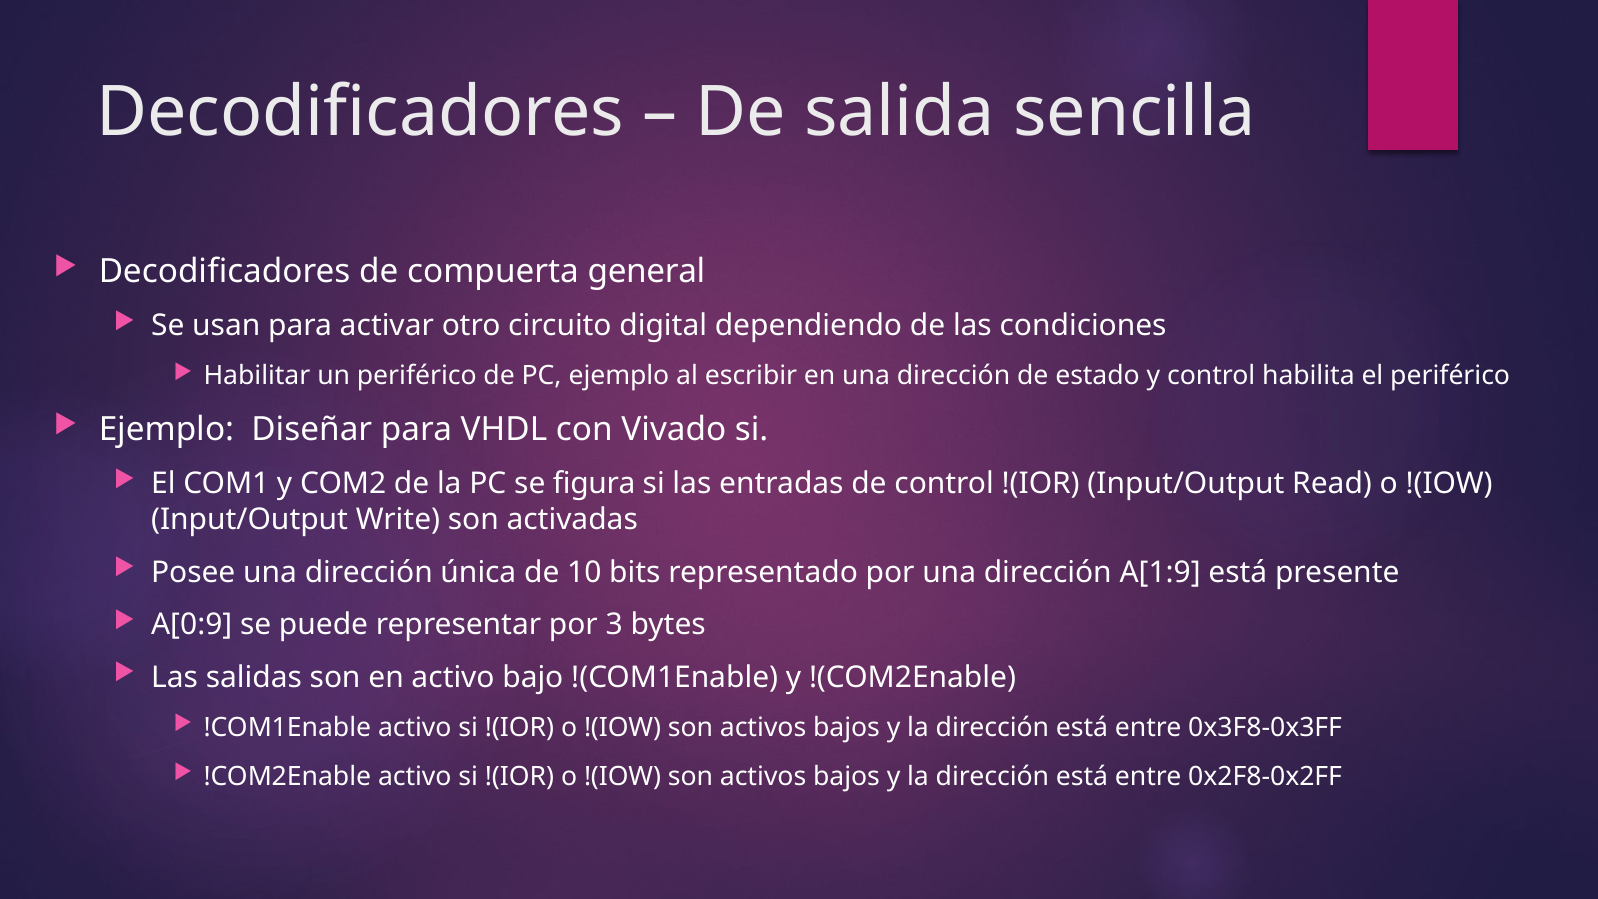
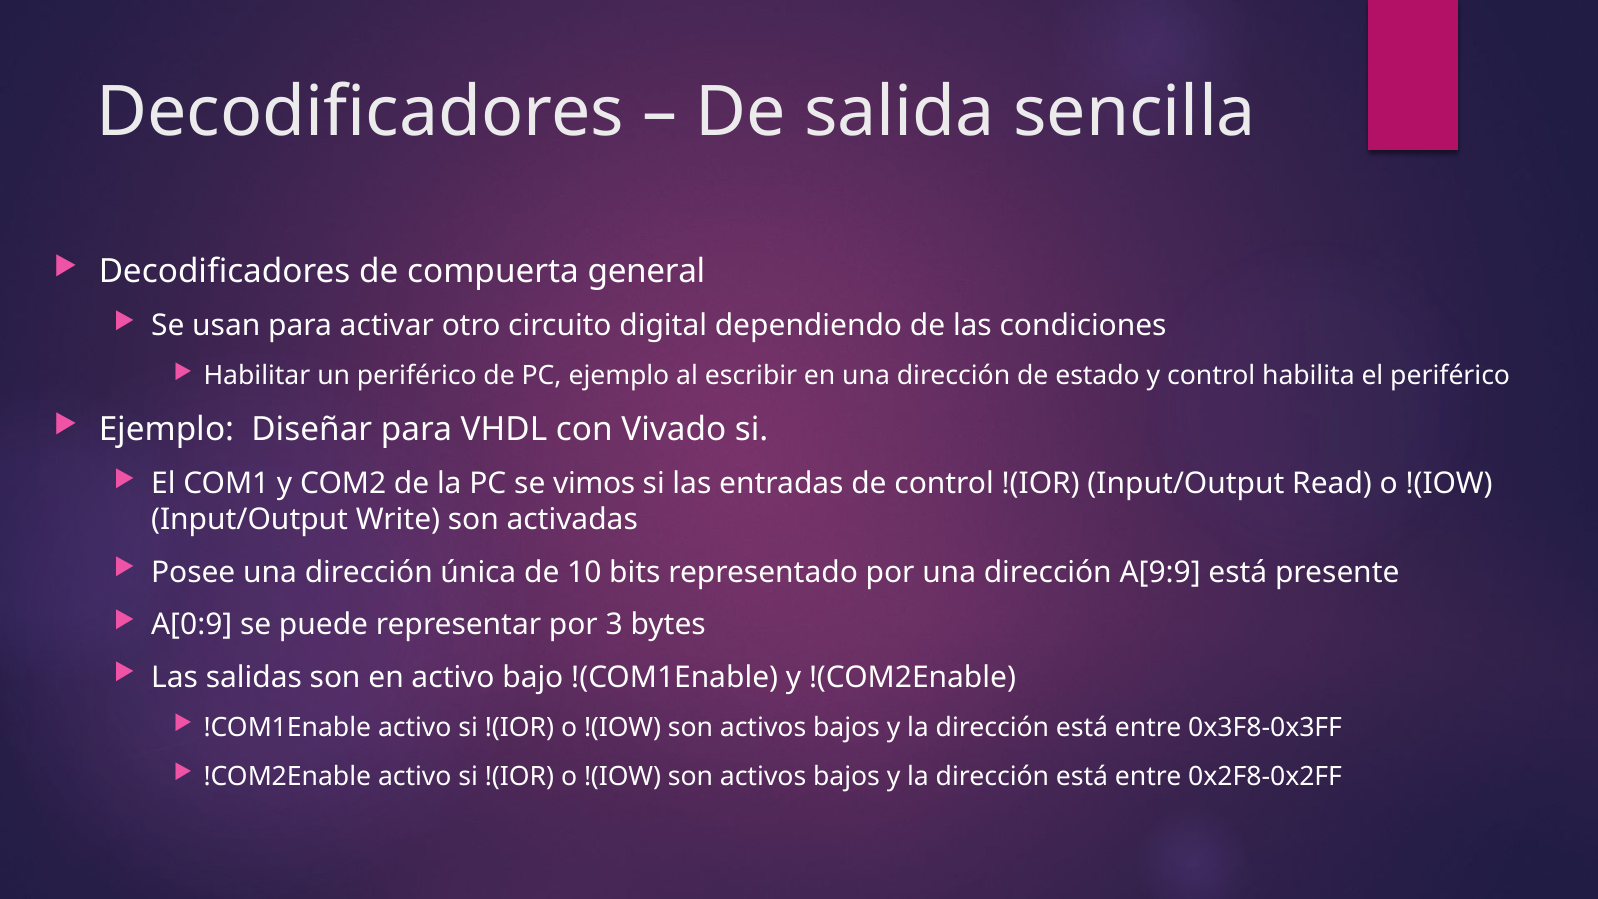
figura: figura -> vimos (594, 483)
A[1:9: A[1:9 -> A[9:9 (1160, 572)
